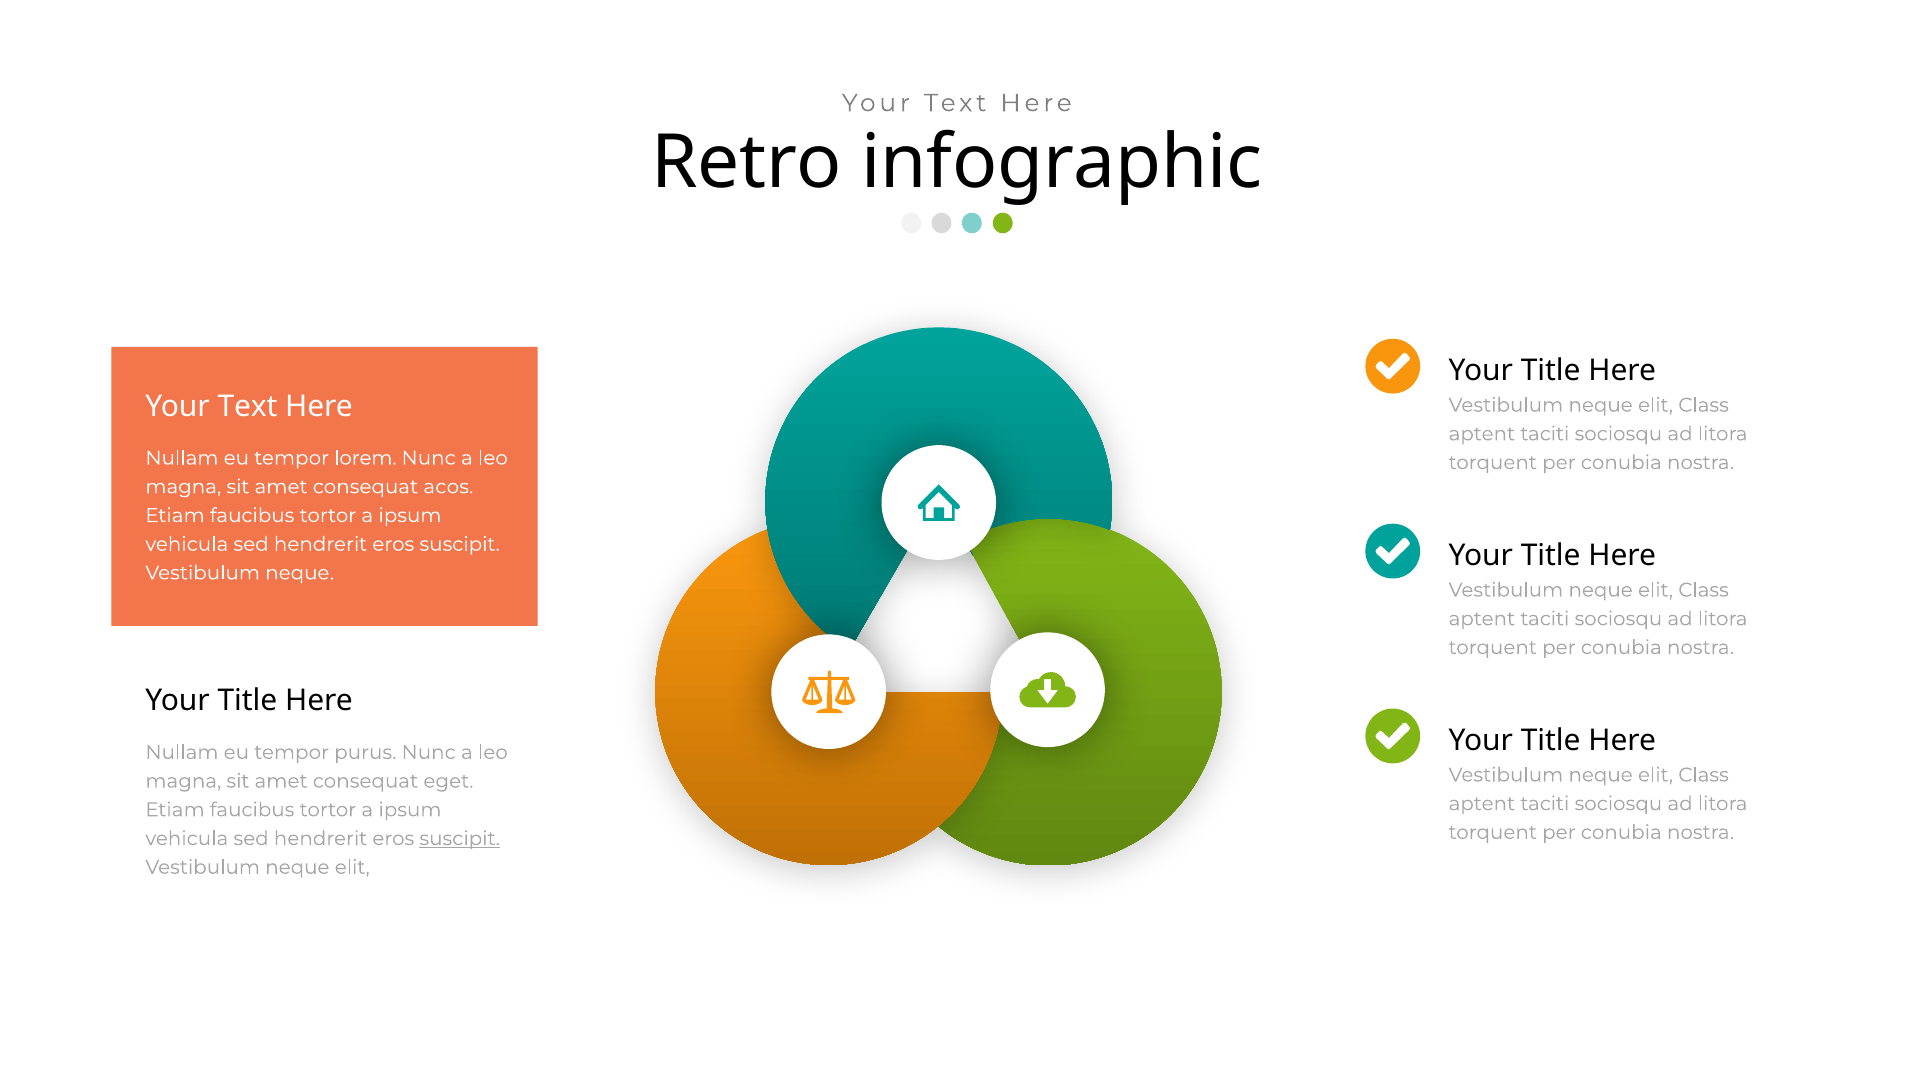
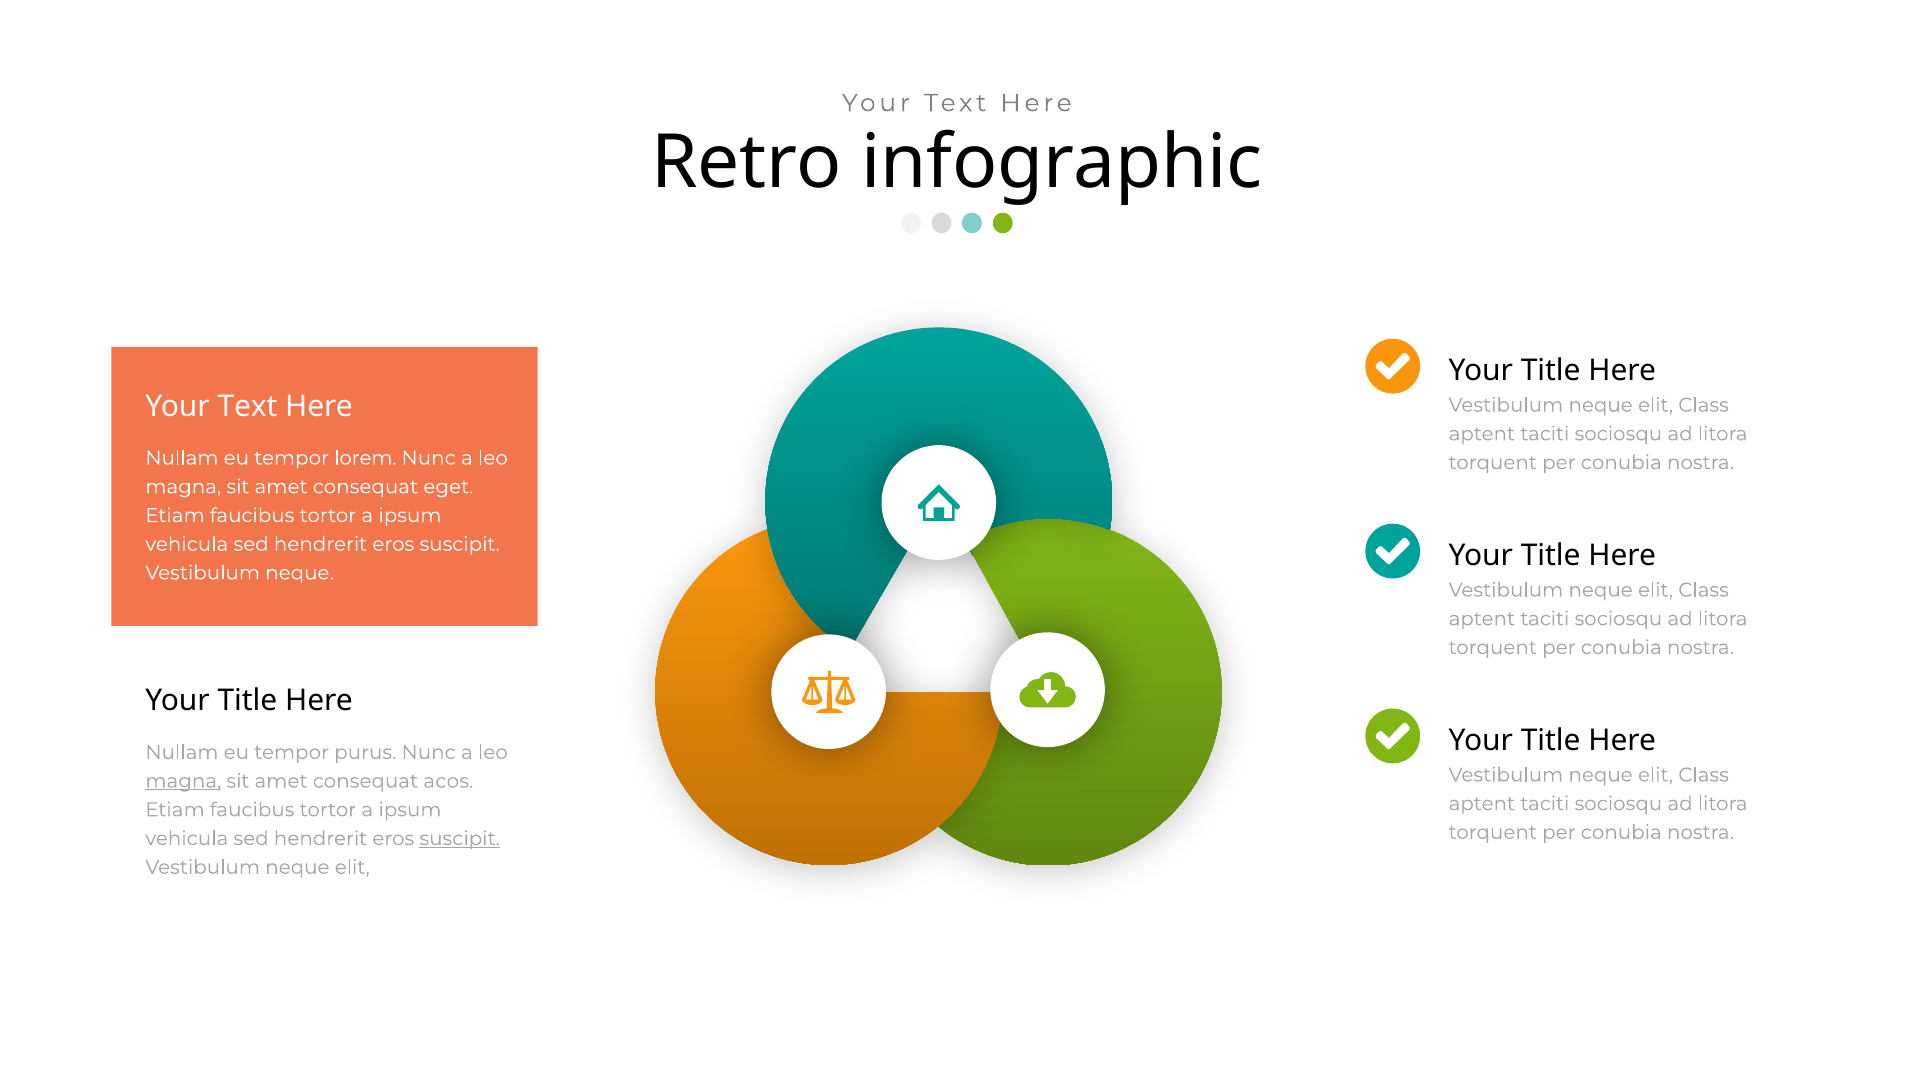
acos: acos -> eget (448, 487)
magna underline: none -> present (183, 781)
eget: eget -> acos (448, 781)
